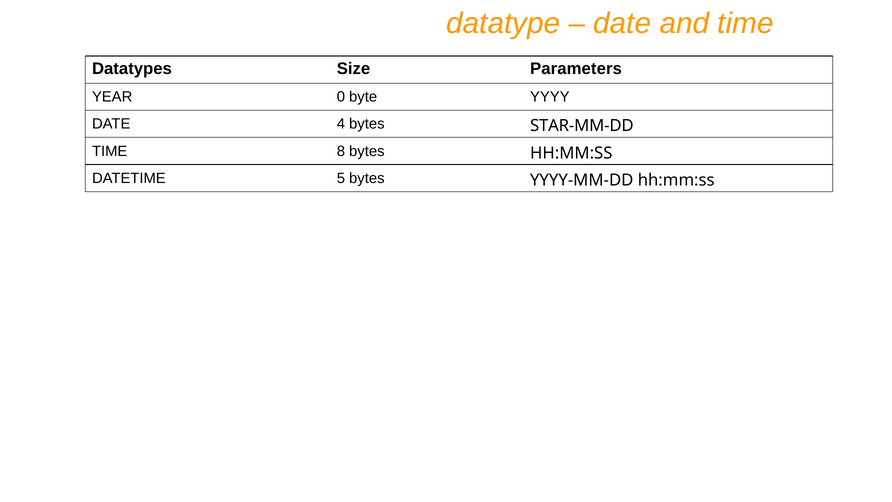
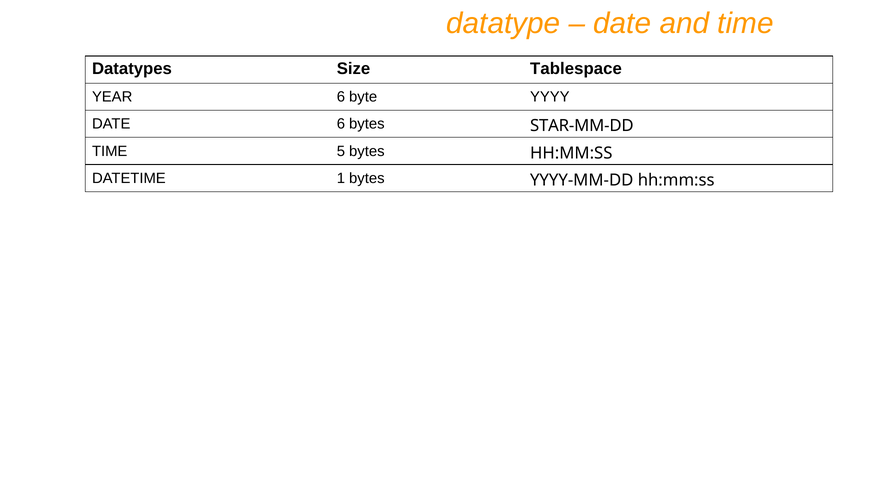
Parameters: Parameters -> Tablespace (576, 69)
YEAR 0: 0 -> 6 (341, 97)
DATE 4: 4 -> 6 (341, 124)
8: 8 -> 5 (341, 151)
5: 5 -> 1 (341, 178)
